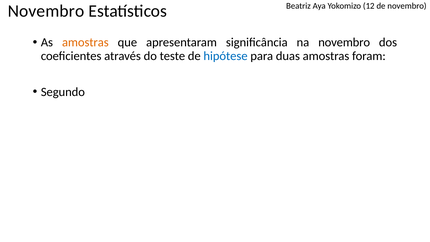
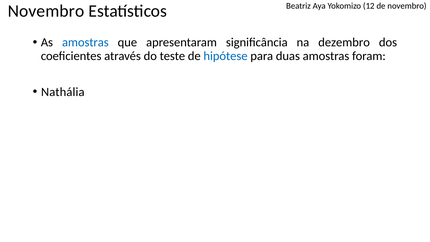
amostras colour: orange -> blue (85, 42)
na novembro: novembro -> dezembro (344, 42)
Segundo: Segundo -> Nathália (63, 92)
